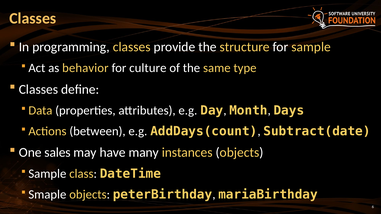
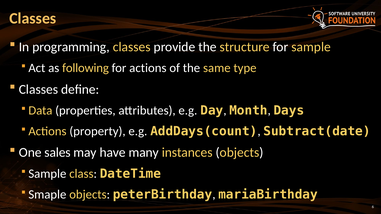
behavior: behavior -> following (85, 68)
for culture: culture -> actions (148, 68)
between: between -> property (97, 131)
